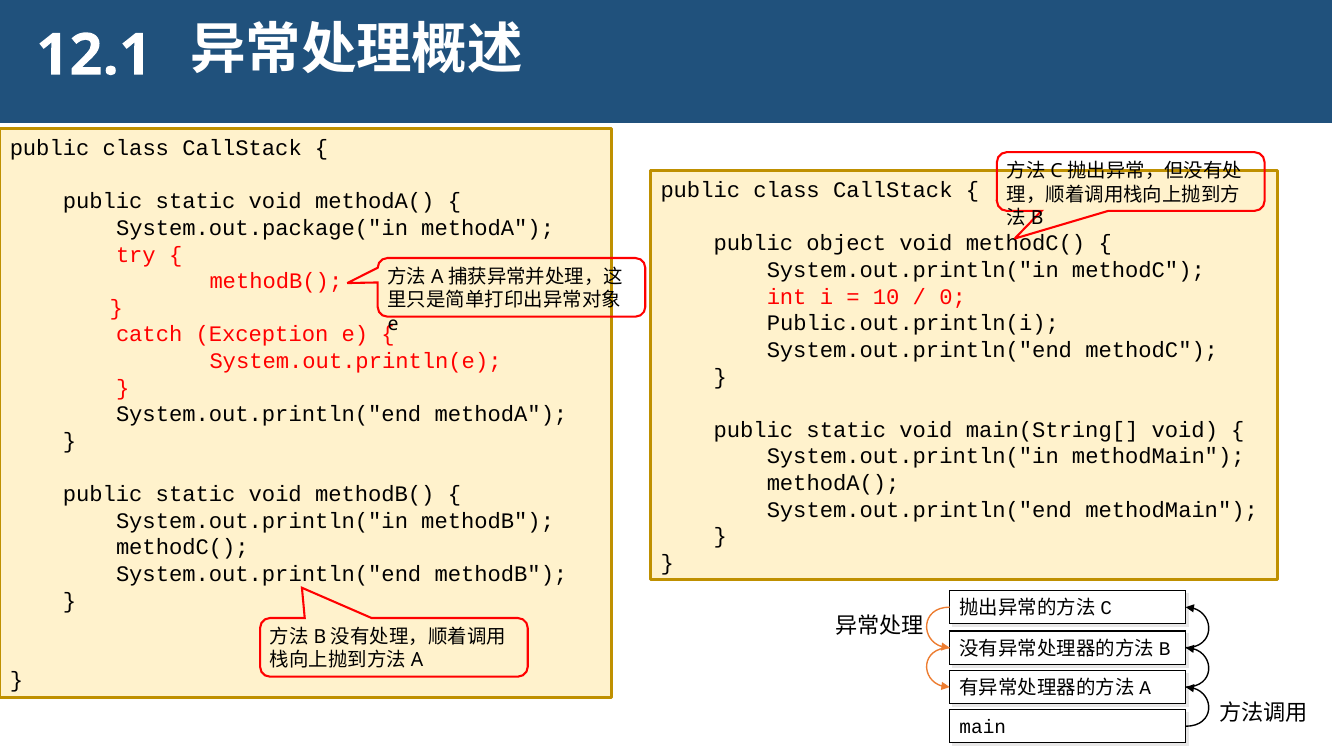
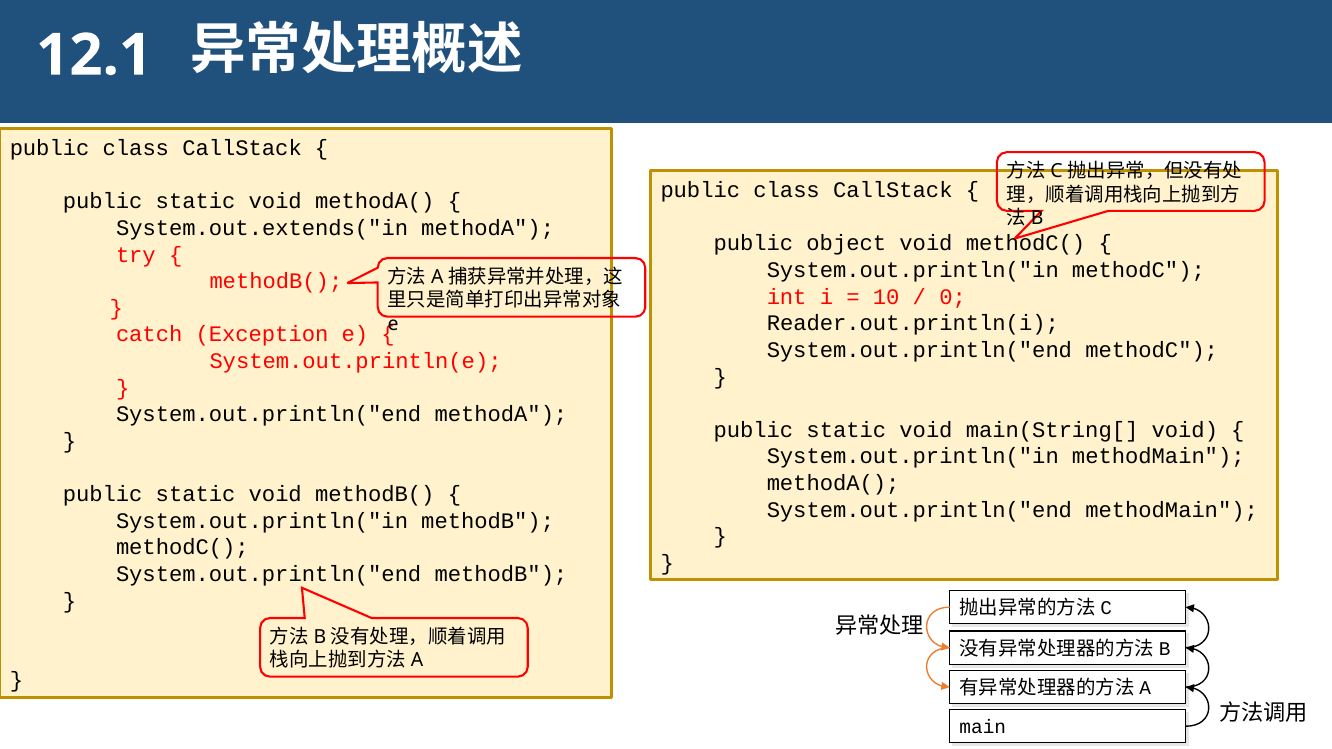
System.out.package("in: System.out.package("in -> System.out.extends("in (262, 228)
Public.out.println(i: Public.out.println(i -> Reader.out.println(i (913, 324)
